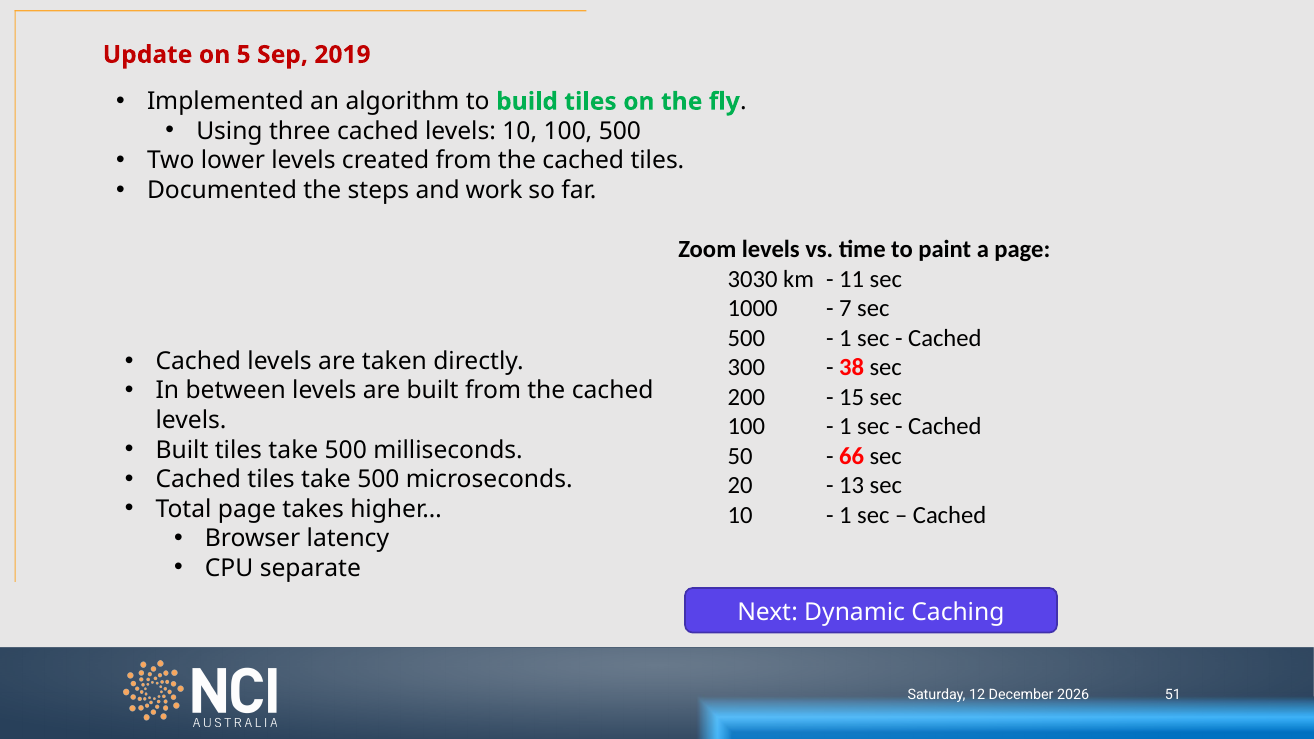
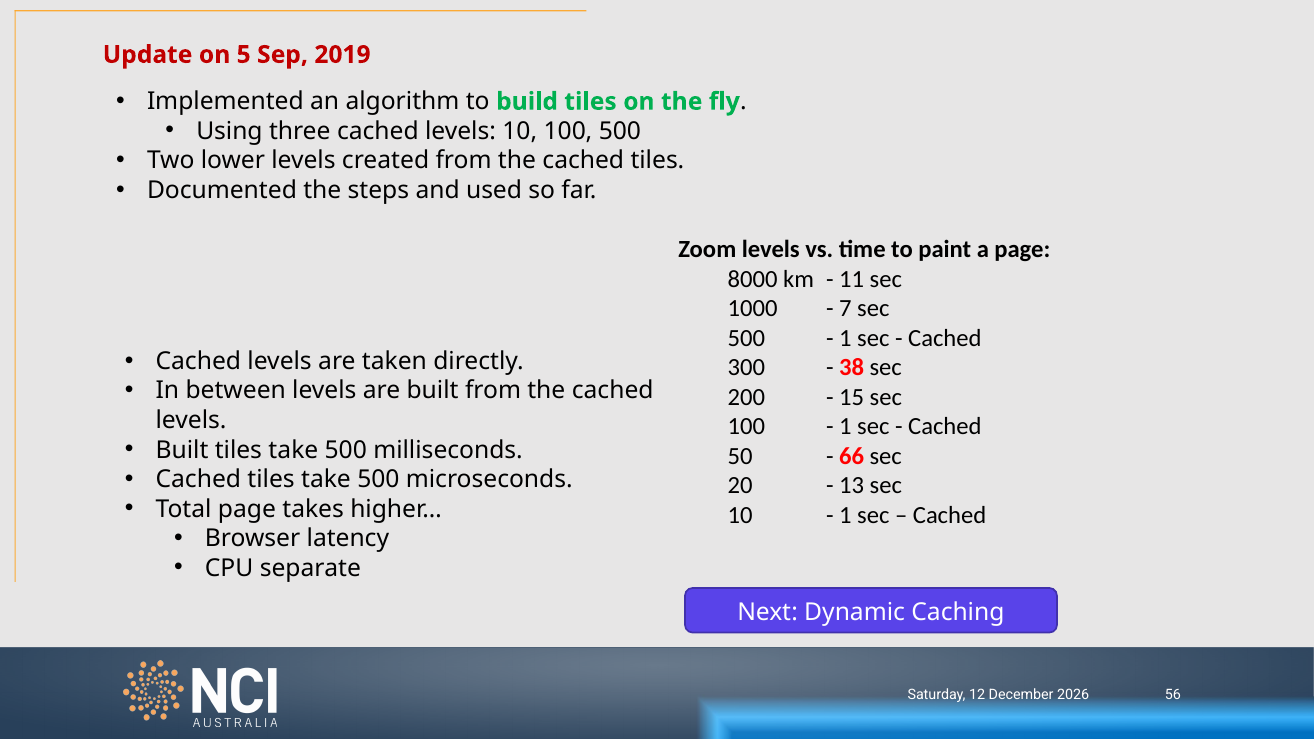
work: work -> used (494, 190)
3030: 3030 -> 8000 (753, 279)
51: 51 -> 56 (1173, 695)
